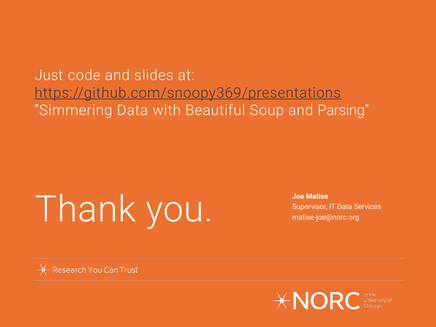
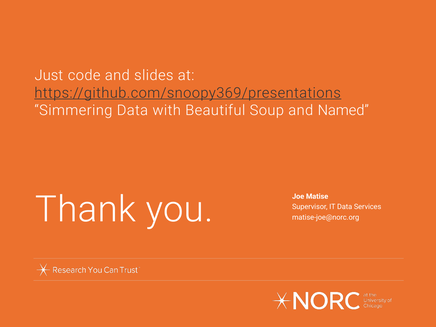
Parsing: Parsing -> Named (343, 110)
